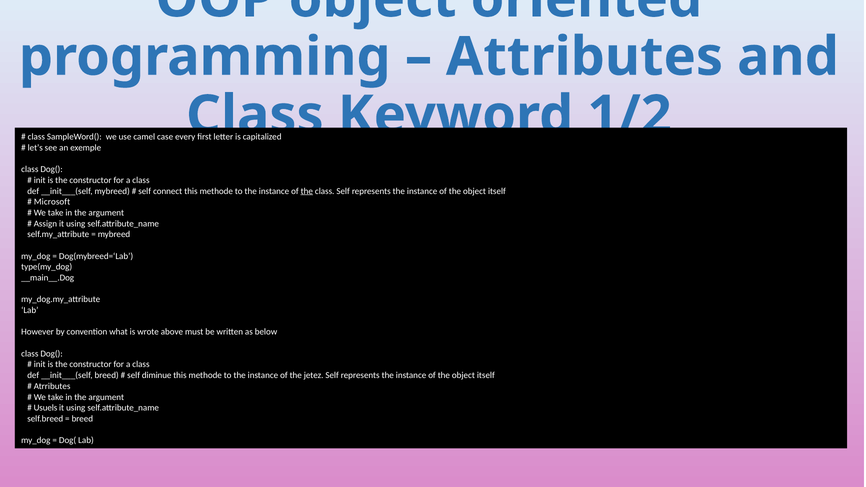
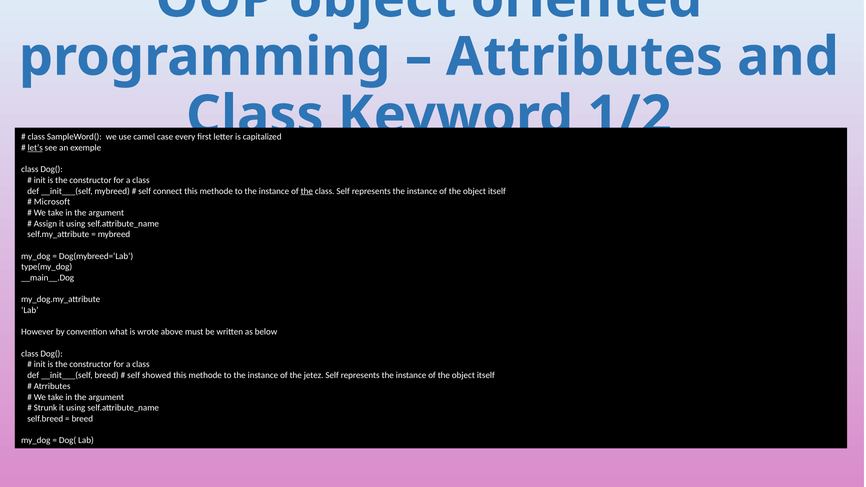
let’s underline: none -> present (35, 148)
diminue: diminue -> showed (157, 375)
Usuels: Usuels -> Strunk (45, 408)
